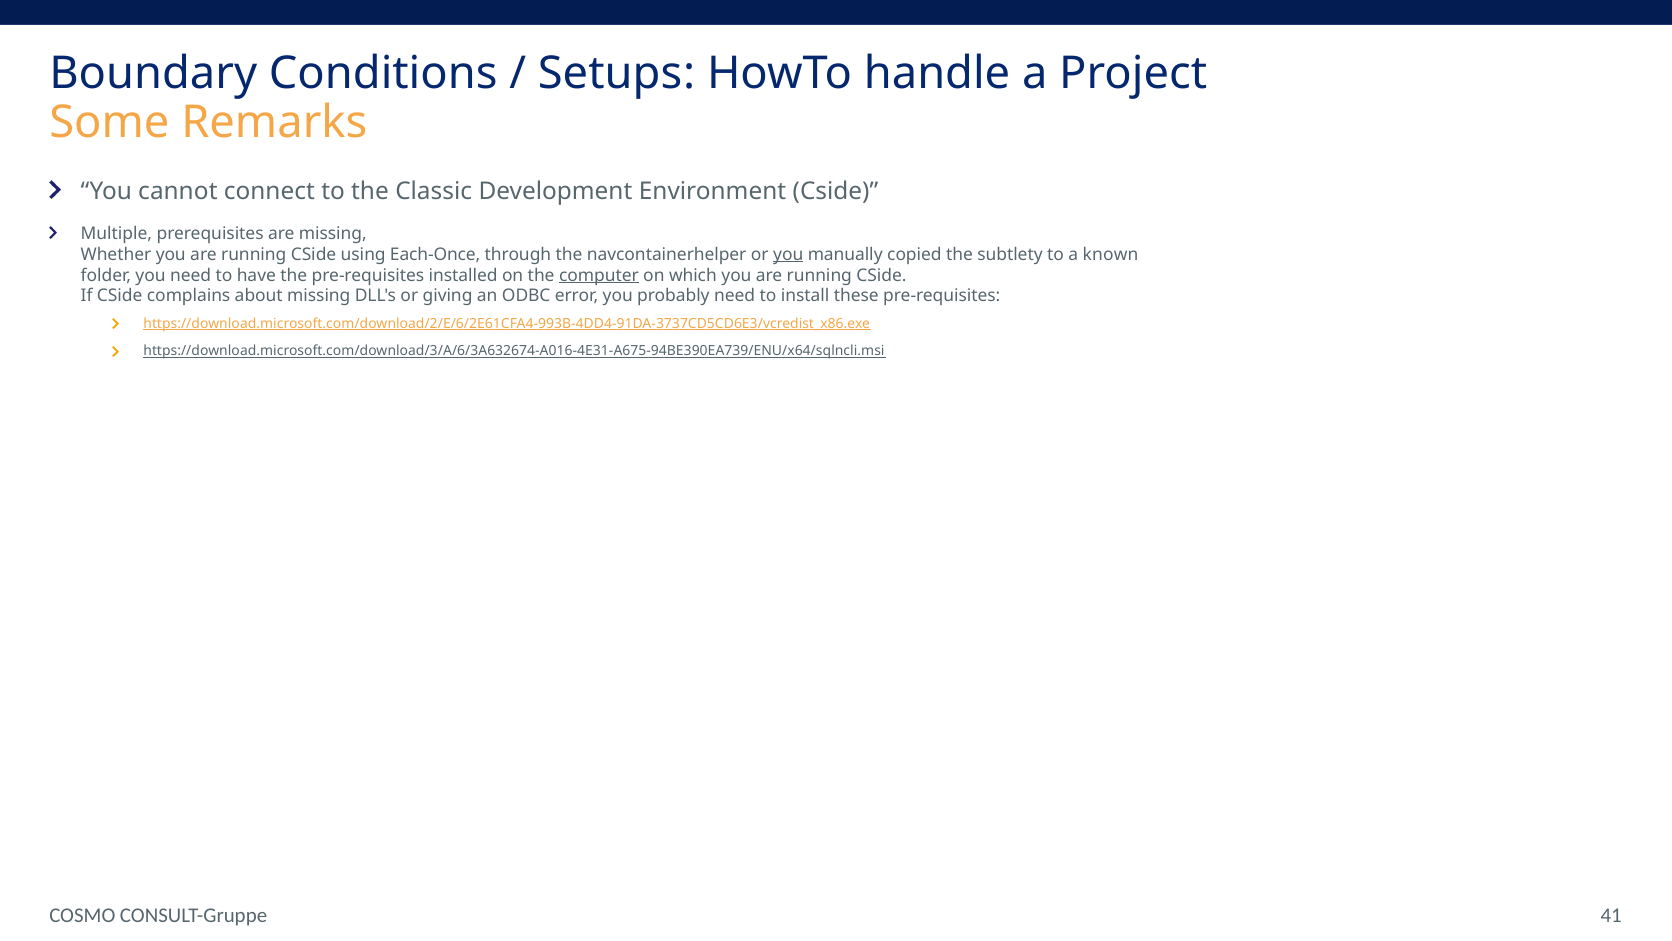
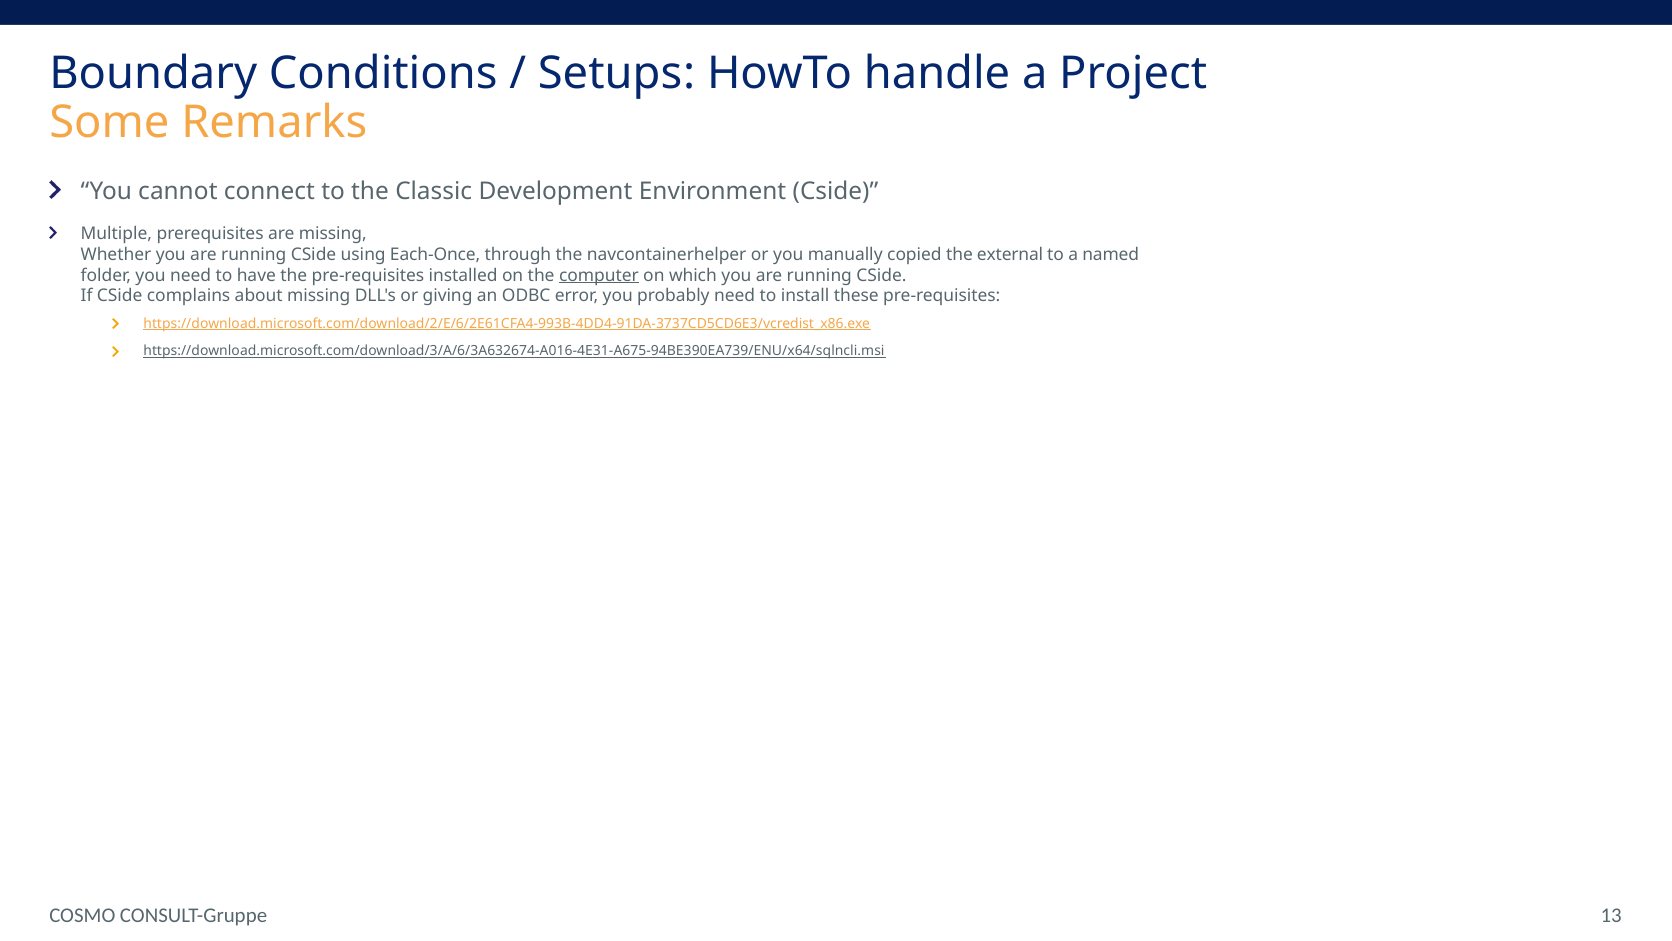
you underline: present -> none (788, 254)
subtlety: subtlety -> external (1010, 254)
known: known -> named (1111, 254)
41: 41 -> 13 (1611, 915)
